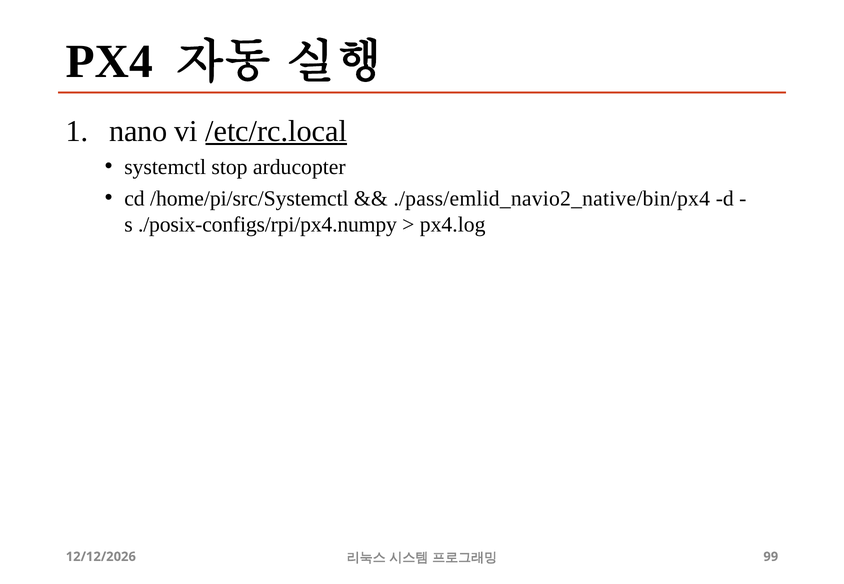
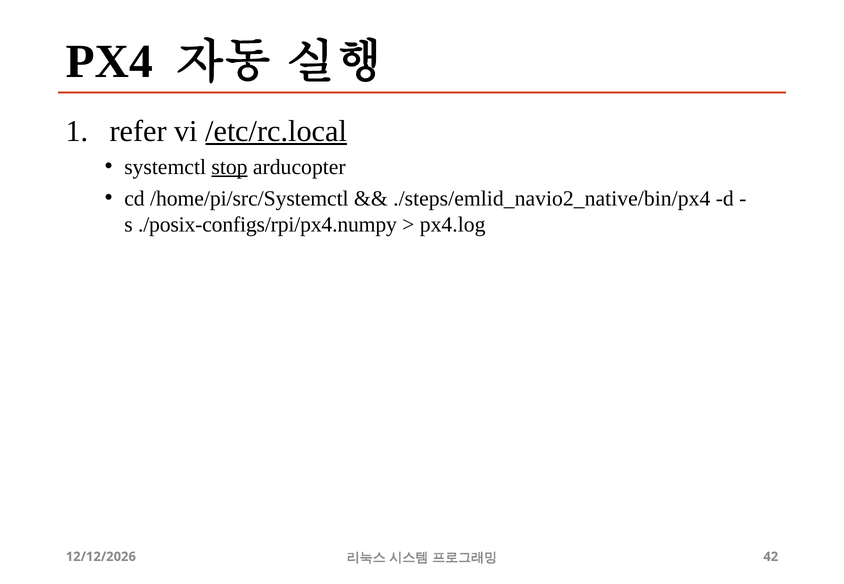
nano: nano -> refer (138, 131)
stop underline: none -> present (230, 167)
./pass/emlid_navio2_native/bin/px4: ./pass/emlid_navio2_native/bin/px4 -> ./steps/emlid_navio2_native/bin/px4 (552, 199)
99: 99 -> 42 (771, 557)
